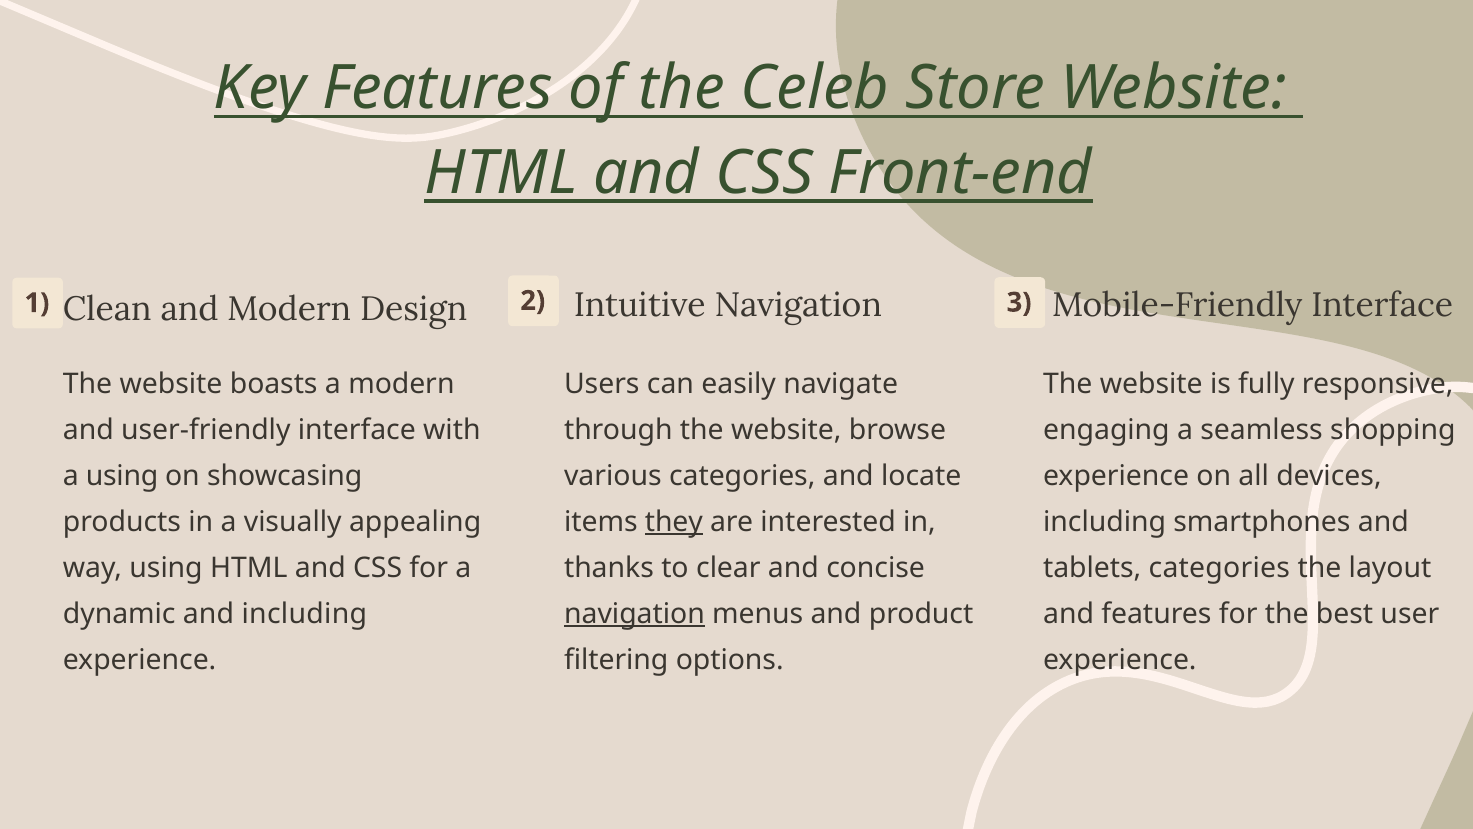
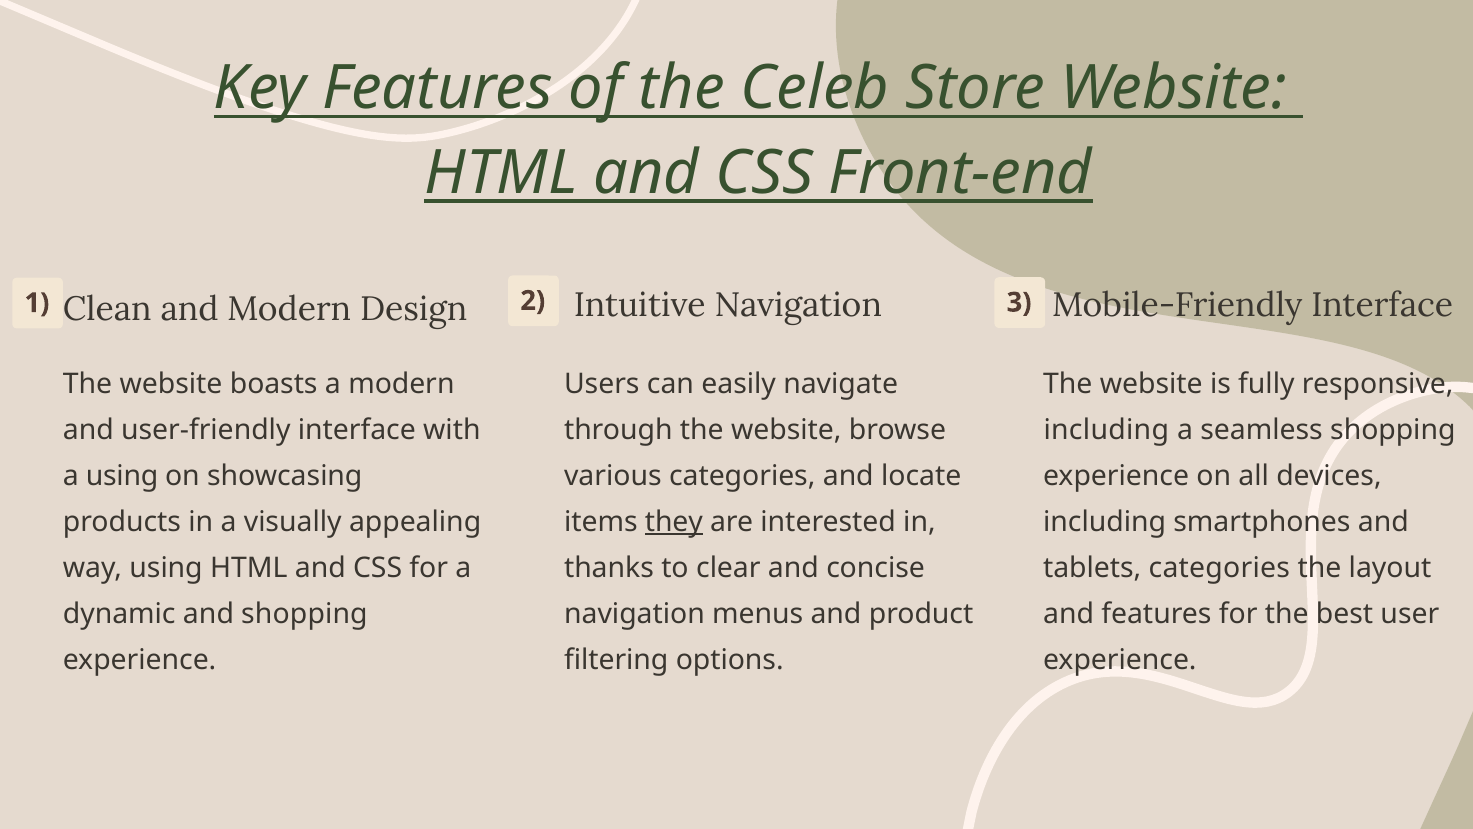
engaging: engaging -> including (1106, 429)
and including: including -> shopping (304, 614)
navigation underline: present -> none (634, 614)
